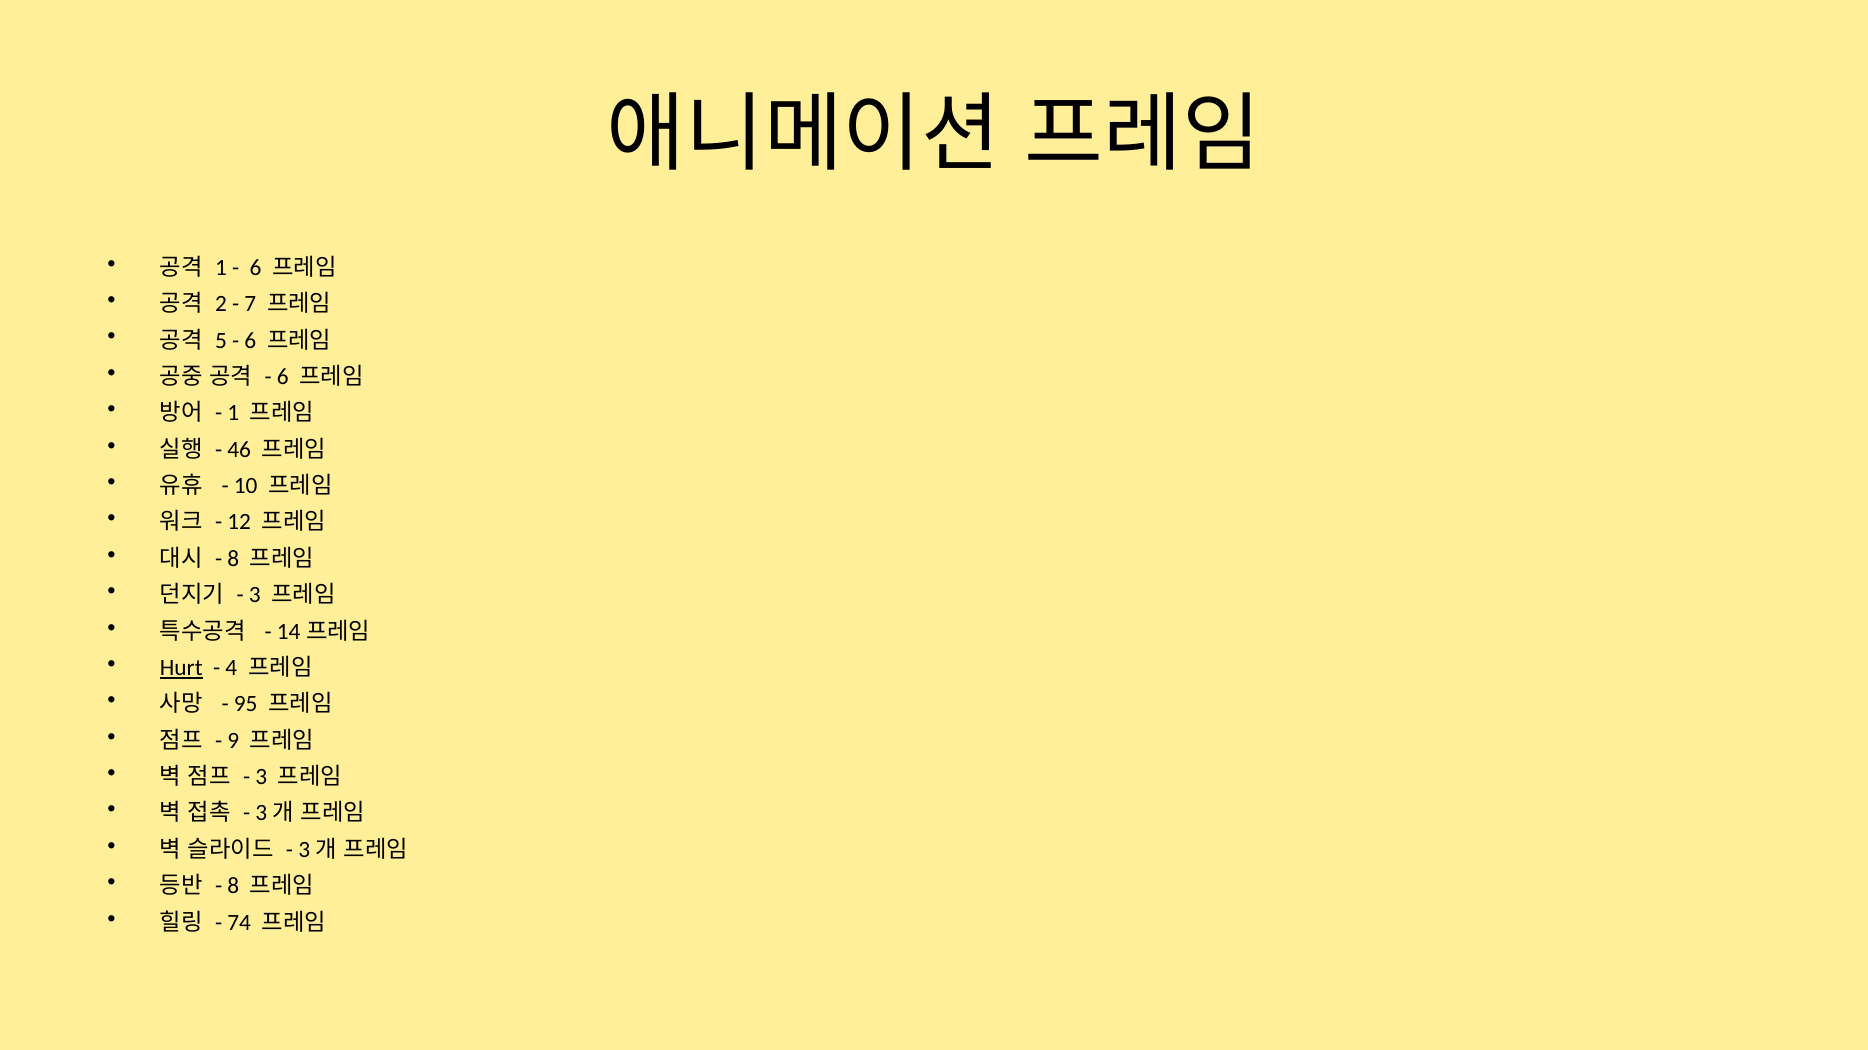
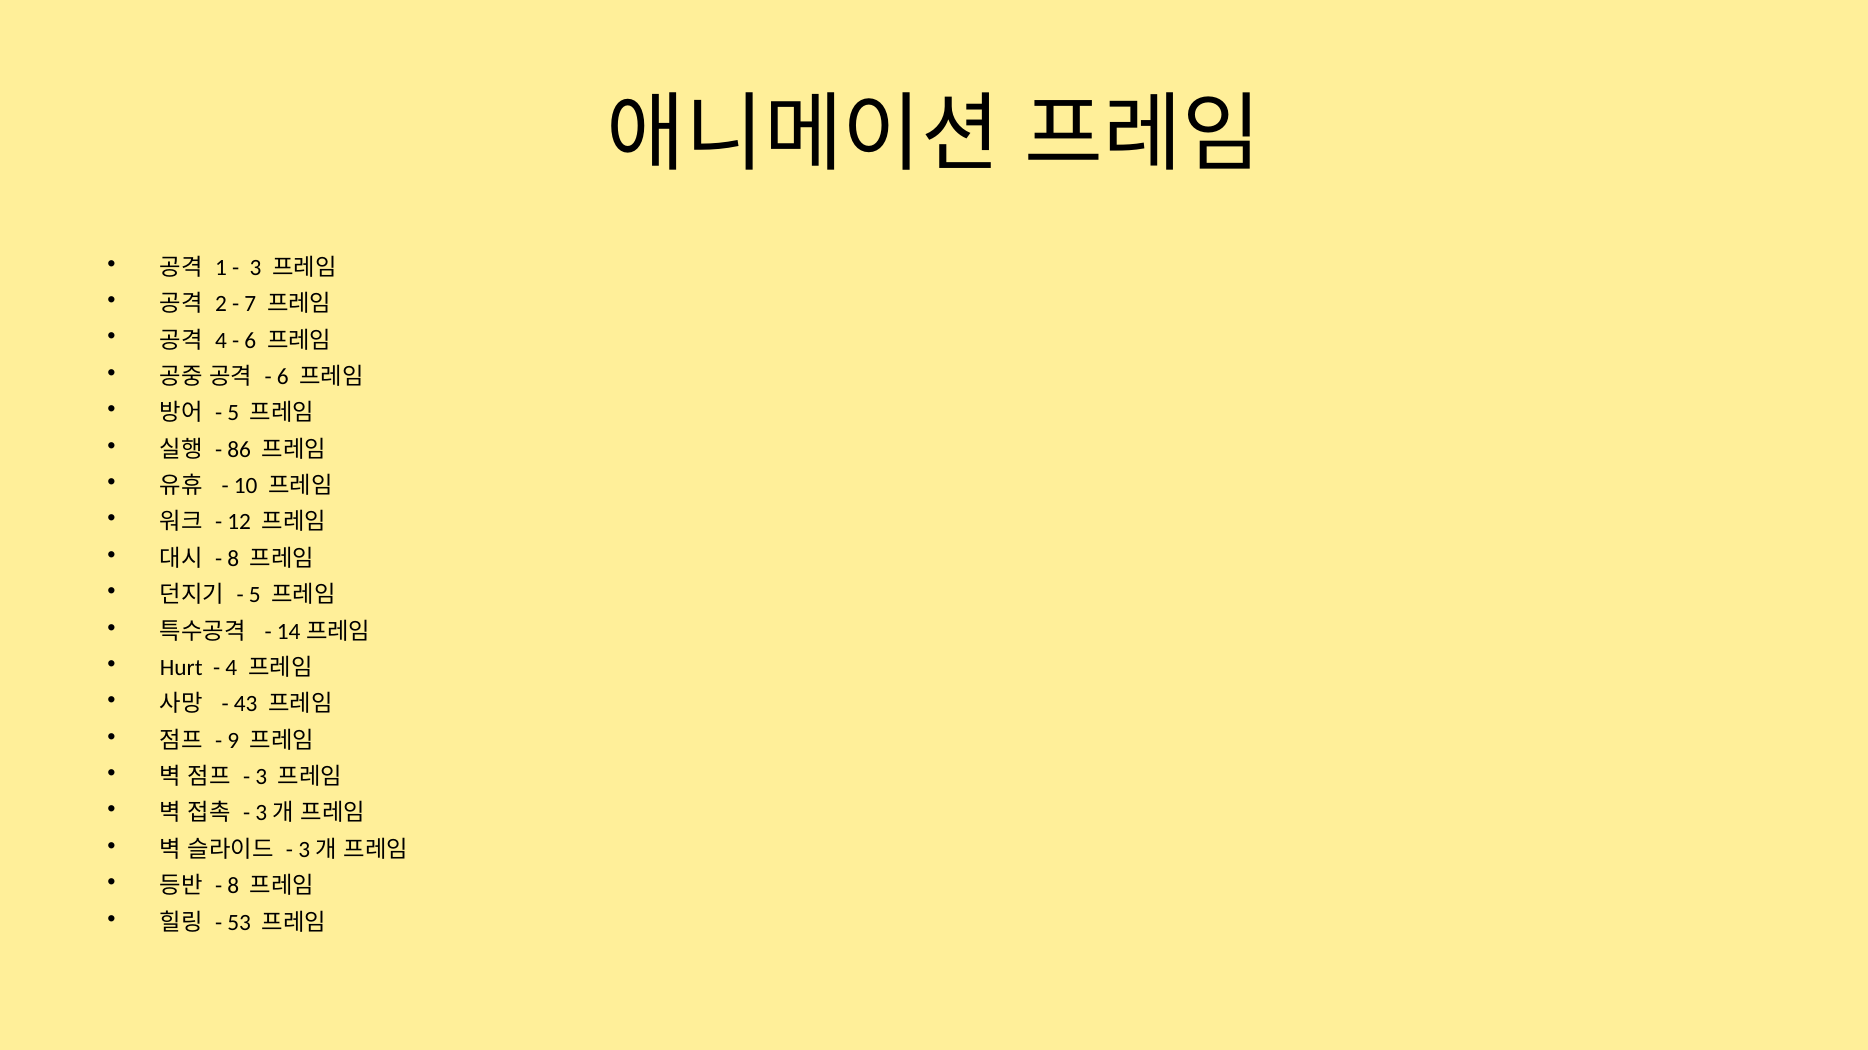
6: 6 -> 3 (256, 268)
5: 5 -> 4 (221, 341)
1: 1 -> 5 (233, 413)
46: 46 -> 86 (239, 450)
3: 3 -> 5 (255, 595)
Hurt underline: present -> none (181, 668)
95: 95 -> 43 (246, 705)
74: 74 -> 53 (239, 923)
